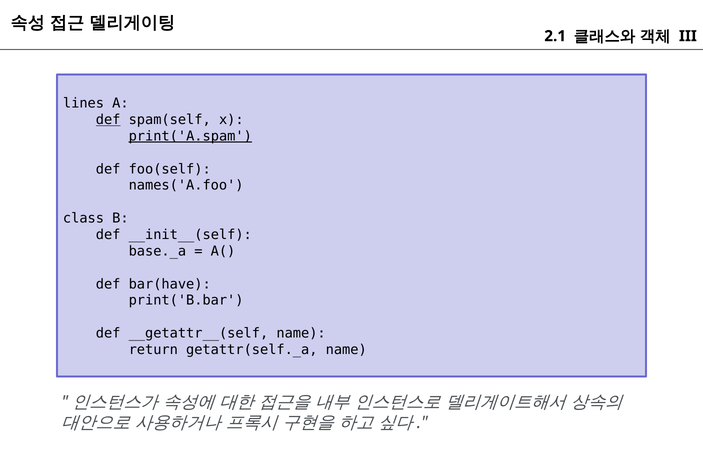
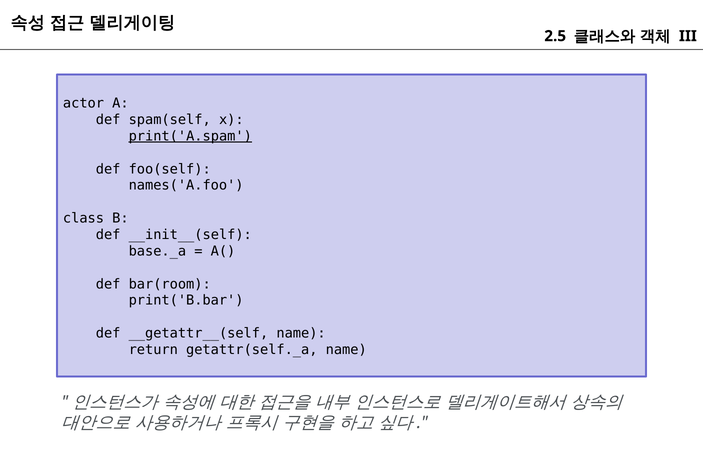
2.1: 2.1 -> 2.5 (555, 36)
lines: lines -> actor (84, 103)
def underline: present -> none (108, 120)
bar(have: bar(have -> bar(room (170, 284)
